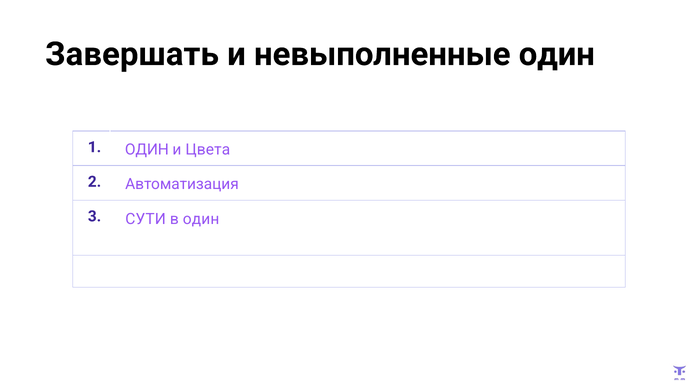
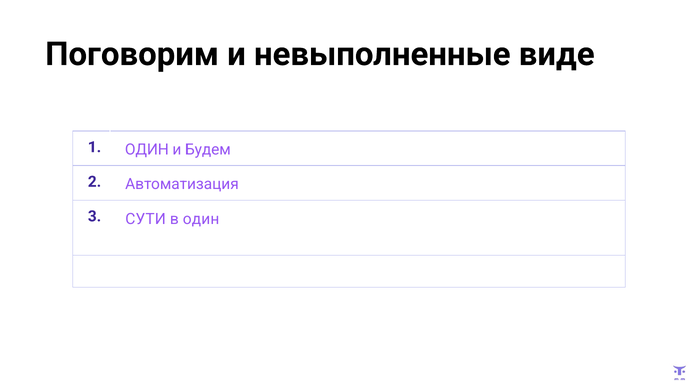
Завершать: Завершать -> Поговорим (132, 54)
невыполненные один: один -> виде (557, 54)
Цвета: Цвета -> Будем (208, 150)
